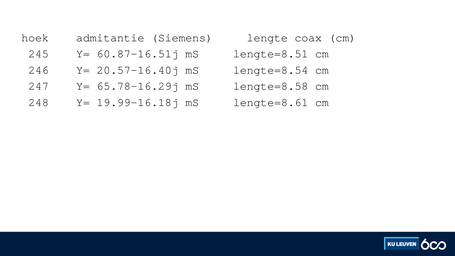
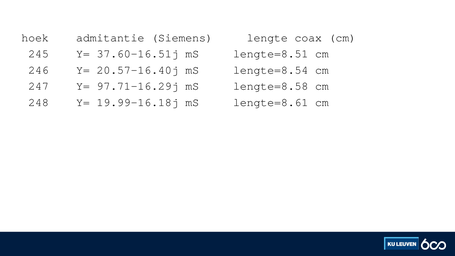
60.87-16.51j: 60.87-16.51j -> 37.60-16.51j (138, 54)
65.78-16.29j: 65.78-16.29j -> 97.71-16.29j (138, 86)
